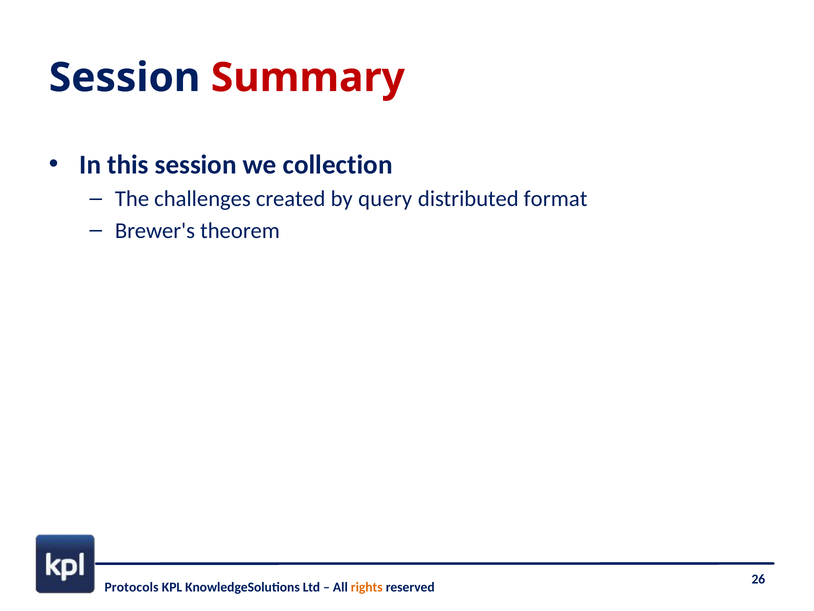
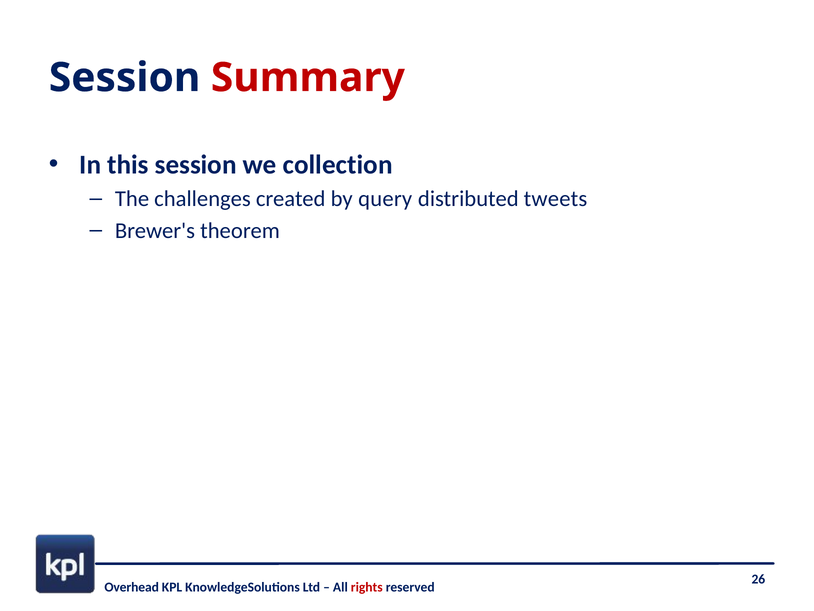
format: format -> tweets (556, 199)
Protocols: Protocols -> Overhead (132, 587)
rights colour: orange -> red (367, 587)
